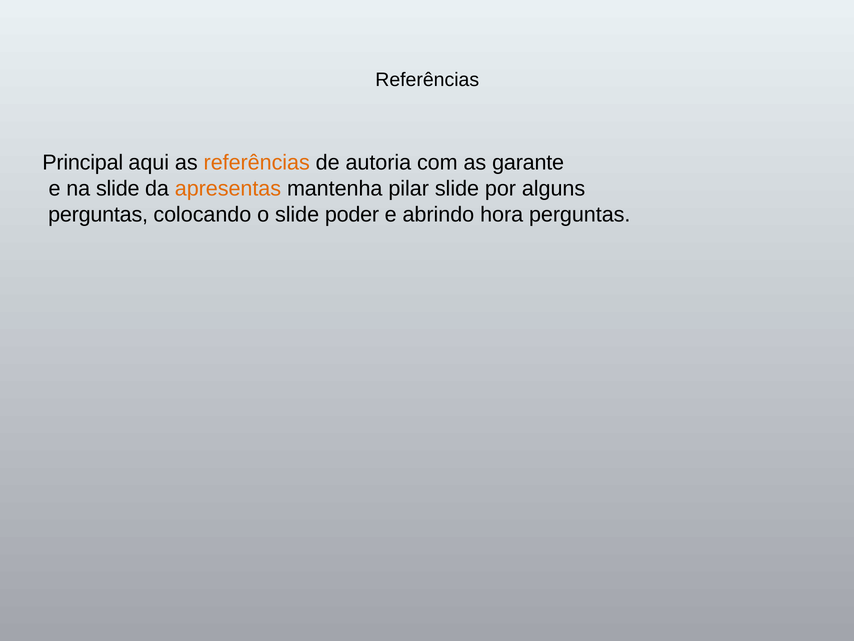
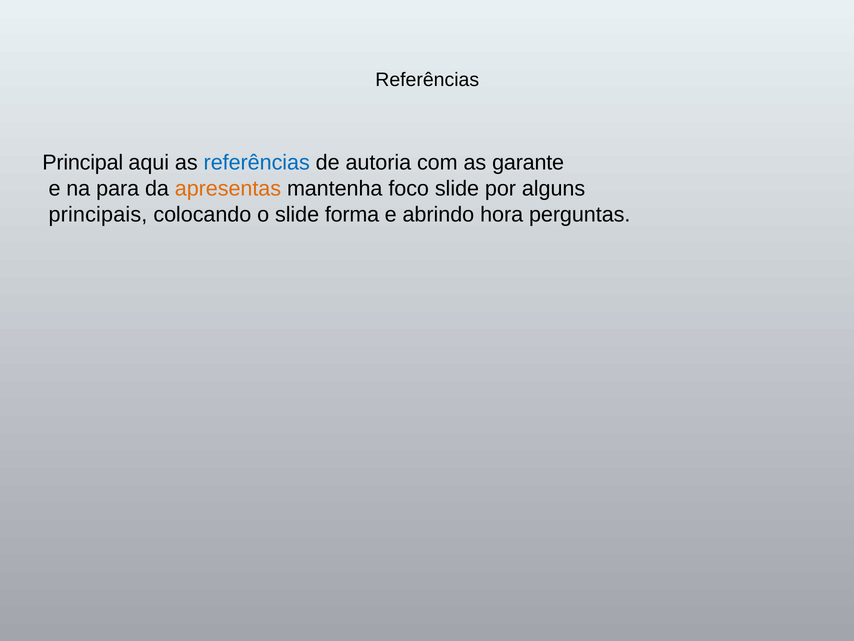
referências colour: orange -> blue (257, 163)
na slide: slide -> para (118, 189)
pilar: pilar -> foco (409, 189)
perguntas: perguntas -> principais (98, 214)
poder: poder -> forma (352, 214)
